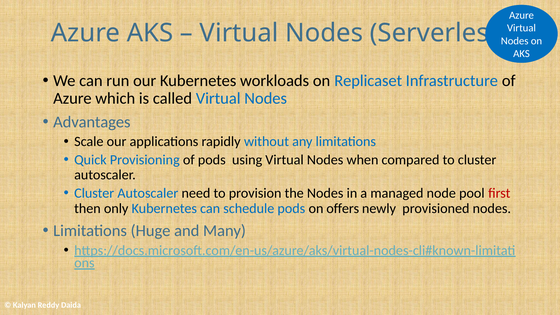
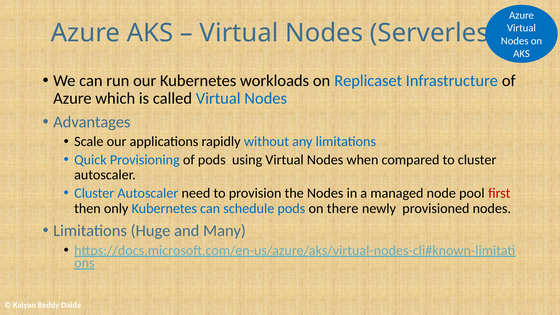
offers: offers -> there (343, 208)
